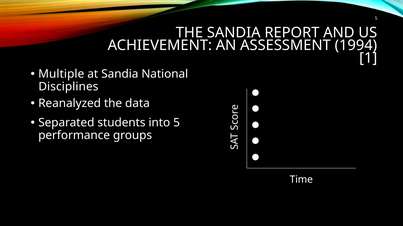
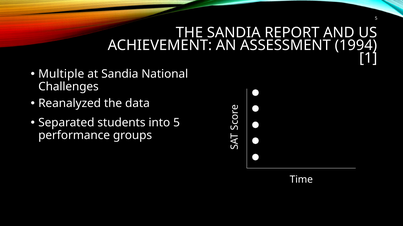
Disciplines: Disciplines -> Challenges (68, 87)
